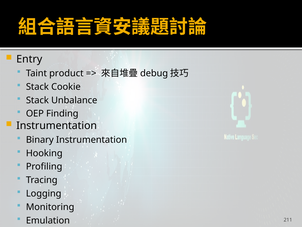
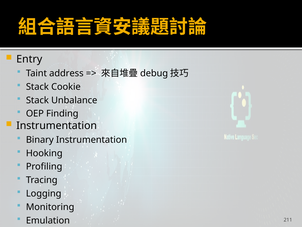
product: product -> address (66, 73)
